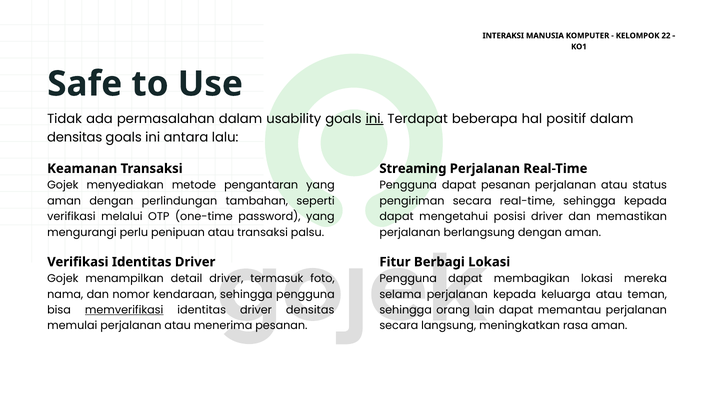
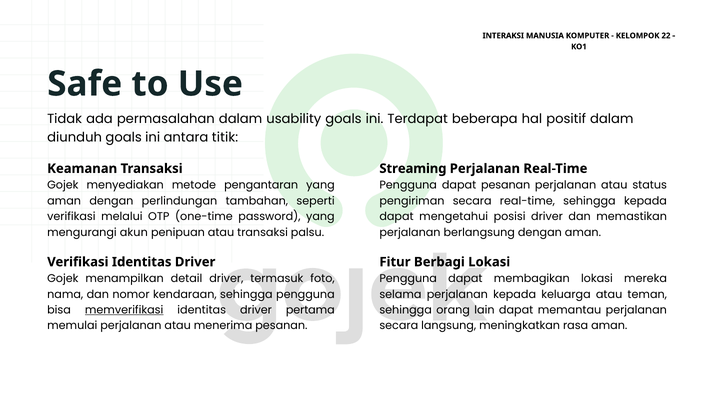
ini underline: present -> none (375, 119)
densitas: densitas -> diunduh (75, 137)
lalu: lalu -> titik (225, 137)
perlu: perlu -> akun (134, 232)
driver densitas: densitas -> pertama (310, 310)
